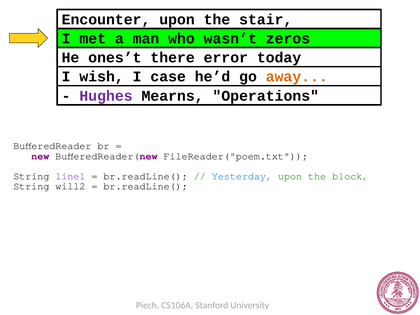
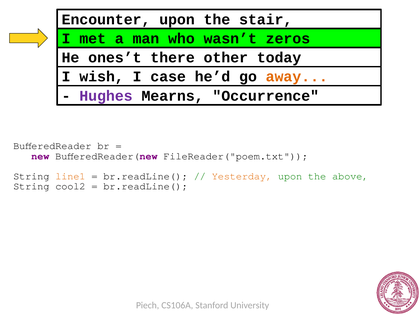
error: error -> other (226, 58)
Operations: Operations -> Occurrence (266, 96)
line1 colour: purple -> orange (70, 176)
Yesterday colour: blue -> orange (242, 176)
block: block -> above (350, 176)
will2: will2 -> cool2 (70, 186)
